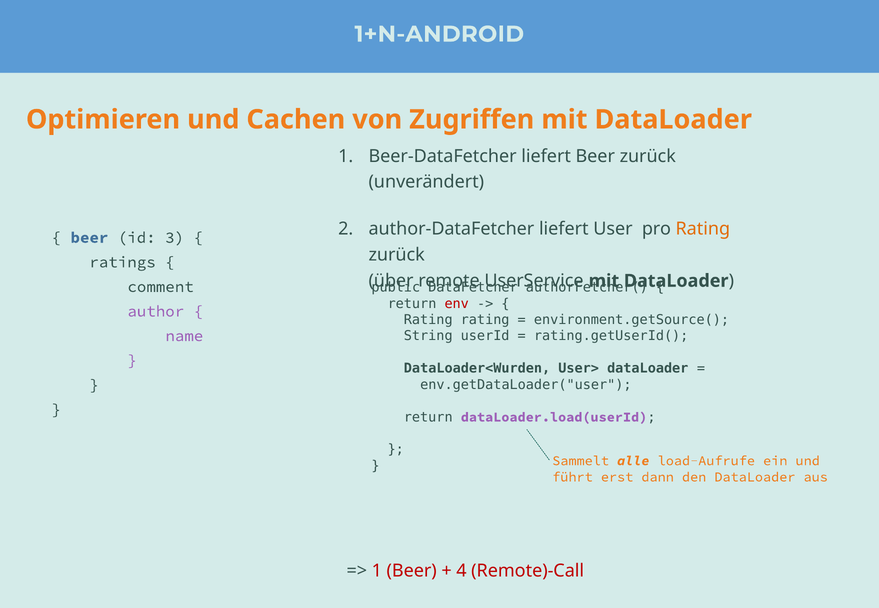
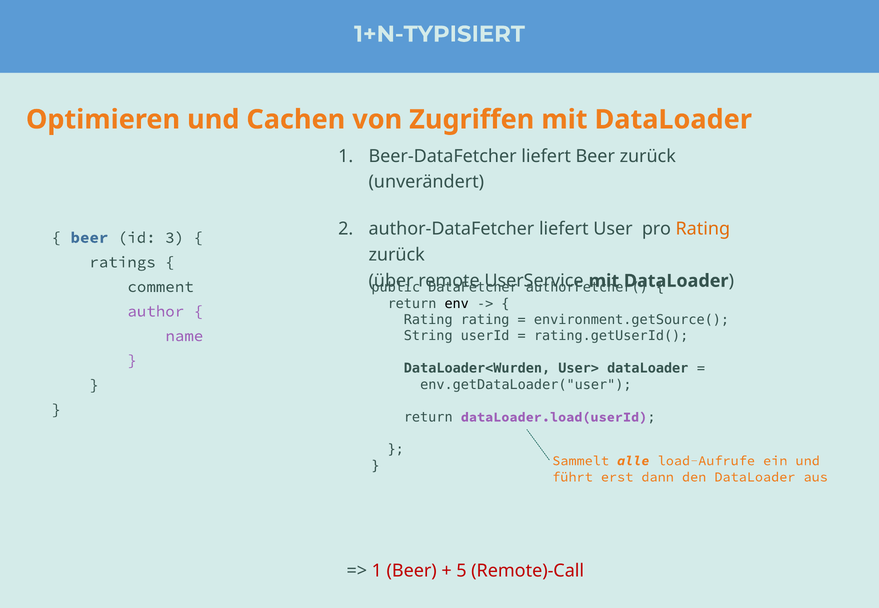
1+N-ANDROID: 1+N-ANDROID -> 1+N-TYPISIERT (439, 34)
env colour: red -> black (457, 304)
4: 4 -> 5 (462, 572)
